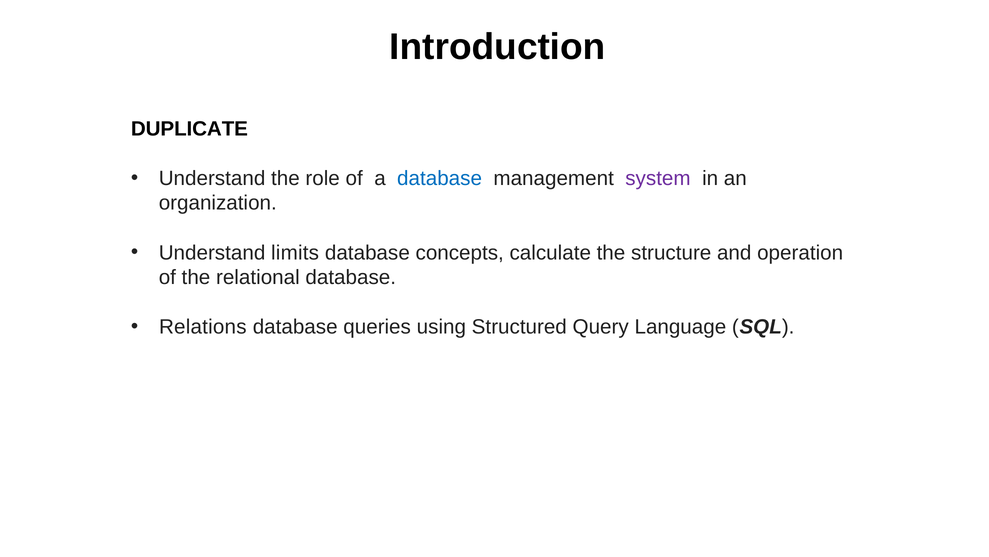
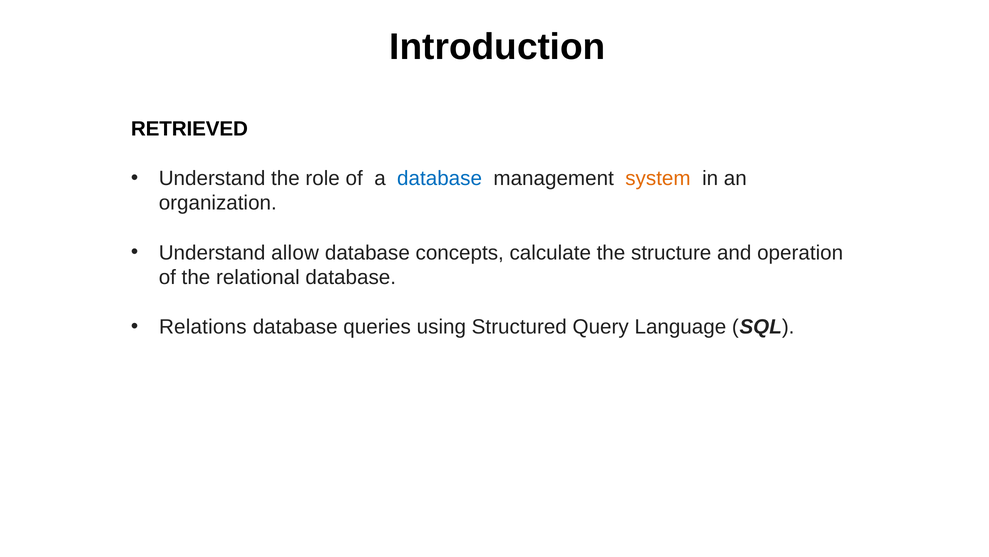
DUPLICATE: DUPLICATE -> RETRIEVED (189, 129)
system colour: purple -> orange (658, 178)
limits: limits -> allow (295, 252)
